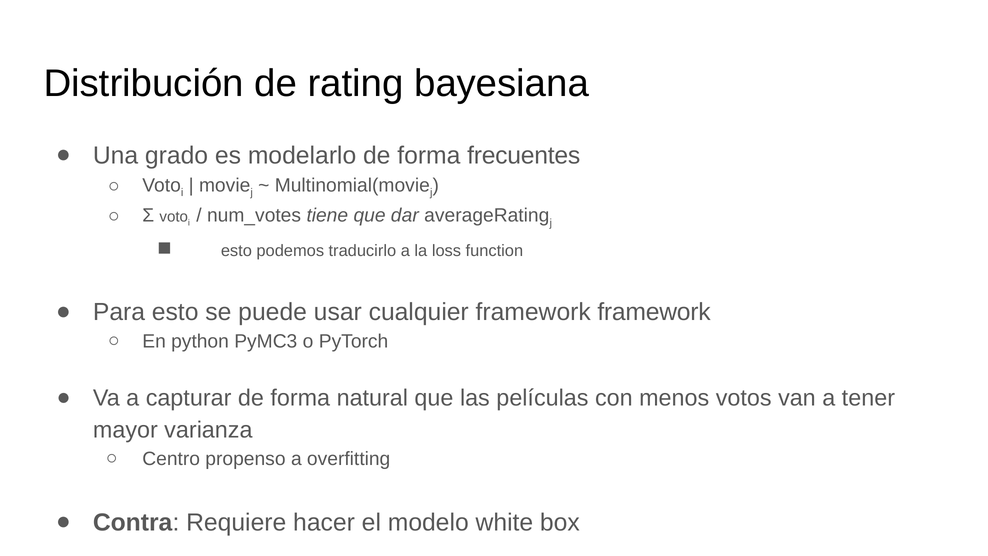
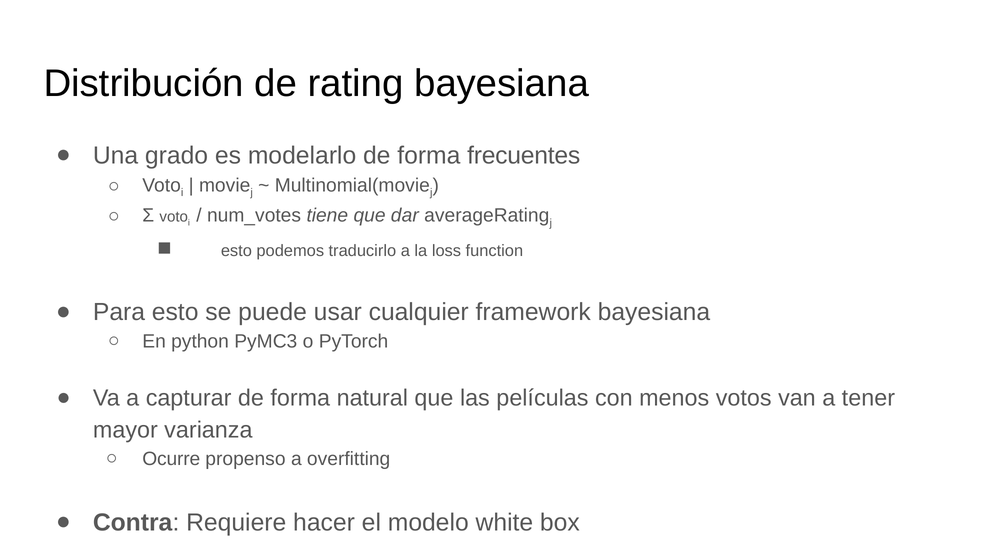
framework framework: framework -> bayesiana (654, 312)
Centro: Centro -> Ocurre (171, 459)
